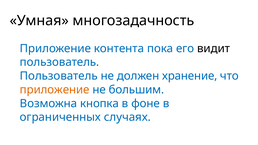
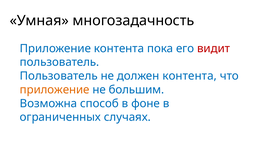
видит colour: black -> red (214, 48)
должен хранение: хранение -> контента (190, 76)
кнопка: кнопка -> способ (99, 104)
